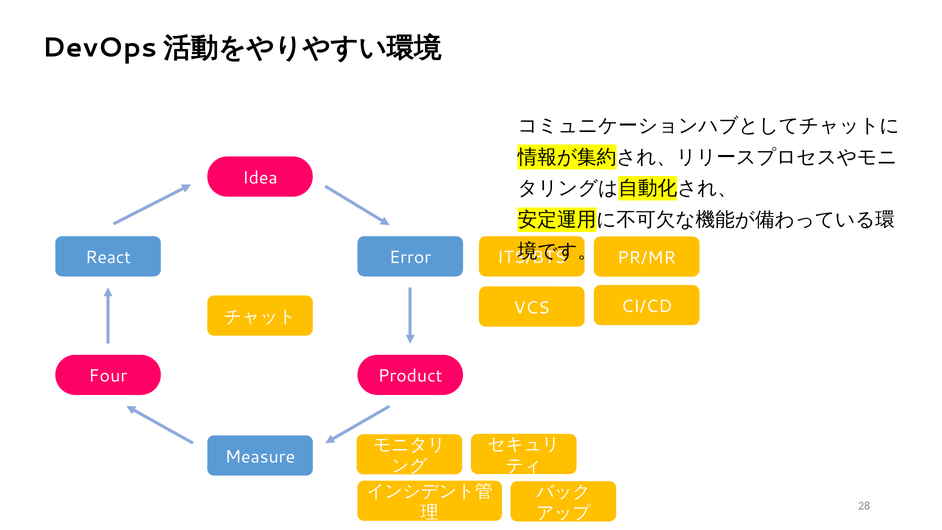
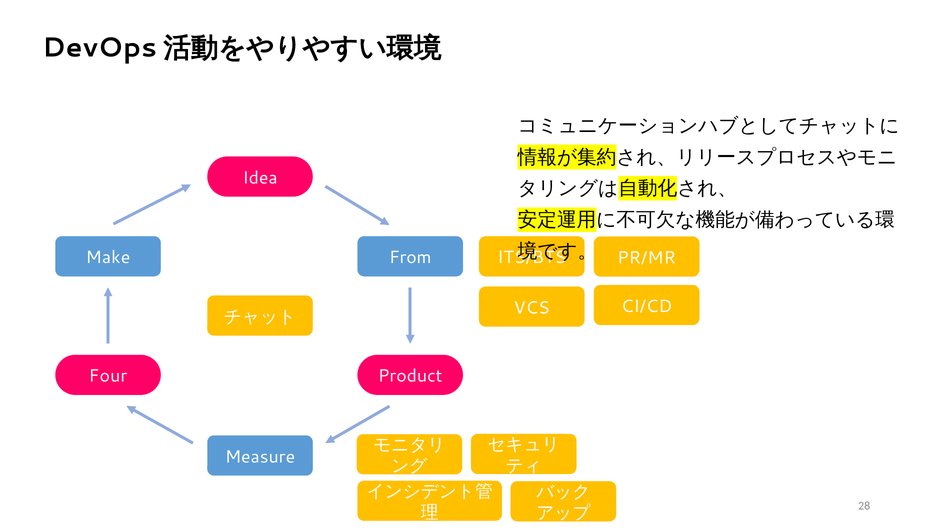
React: React -> Make (108, 257)
Error: Error -> From (410, 257)
